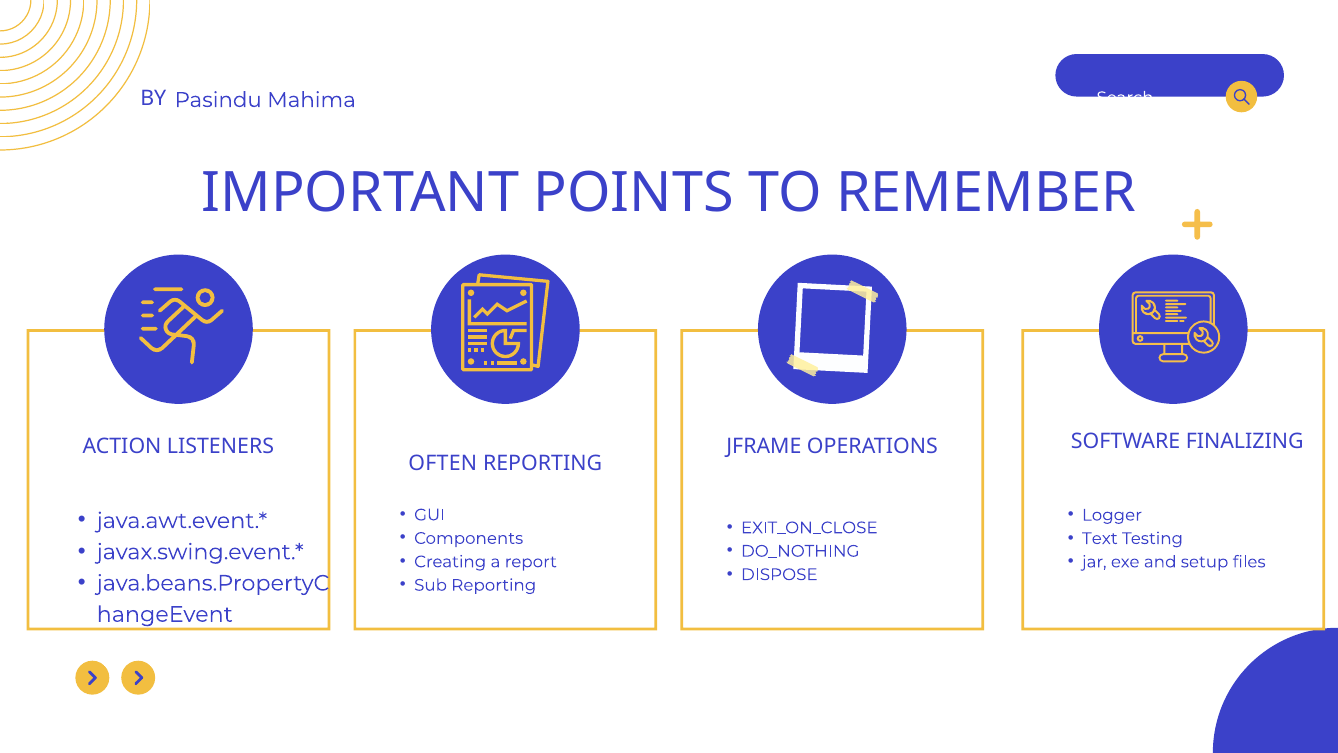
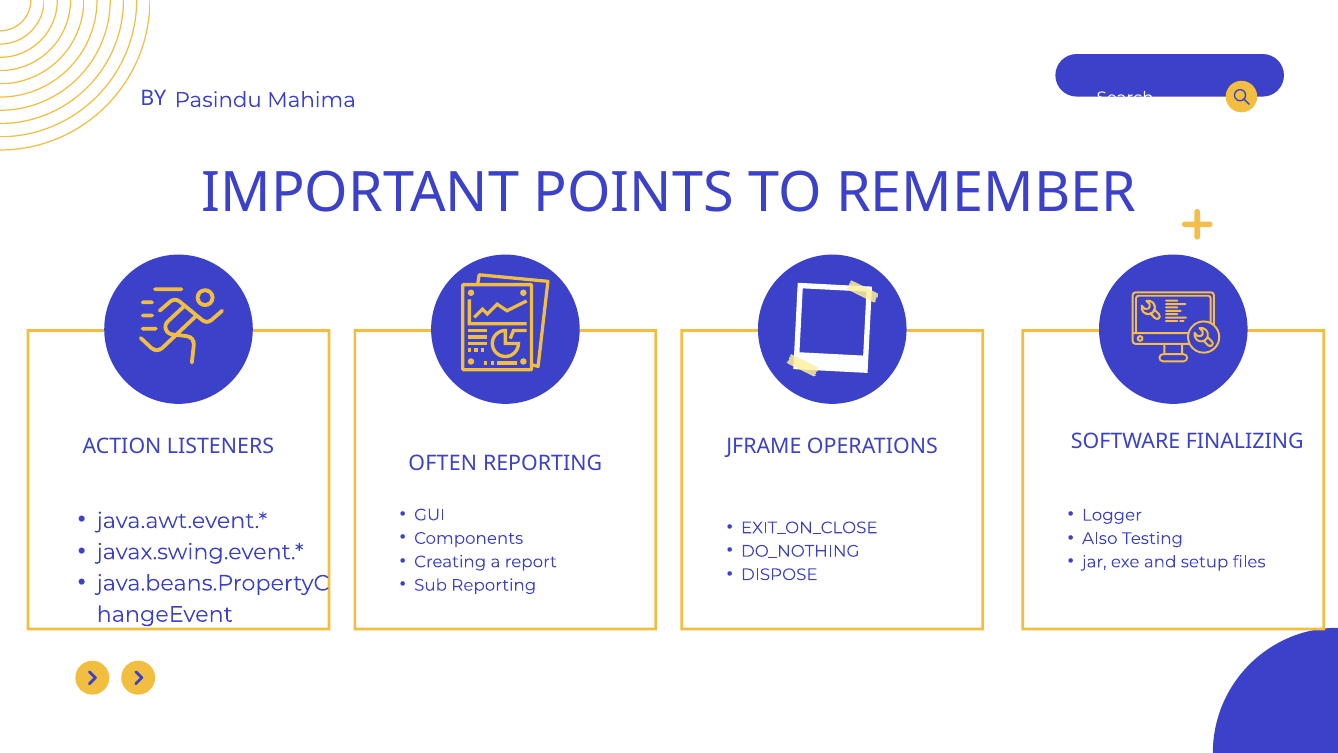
Text: Text -> Also (1100, 538)
